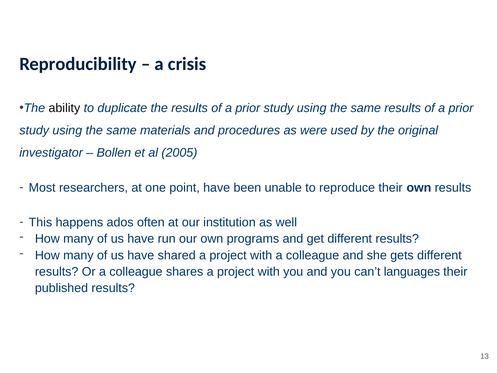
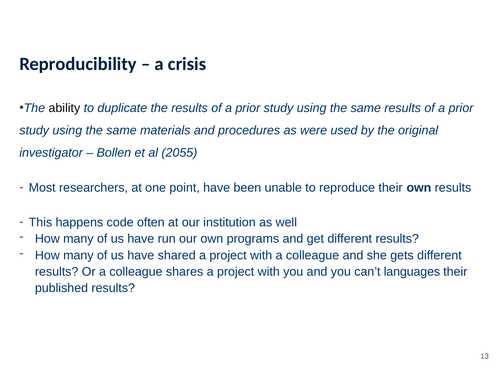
2005: 2005 -> 2055 (179, 153)
ados: ados -> code (120, 222)
